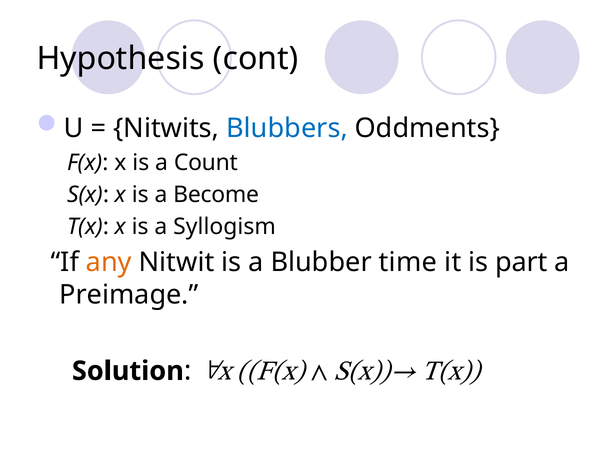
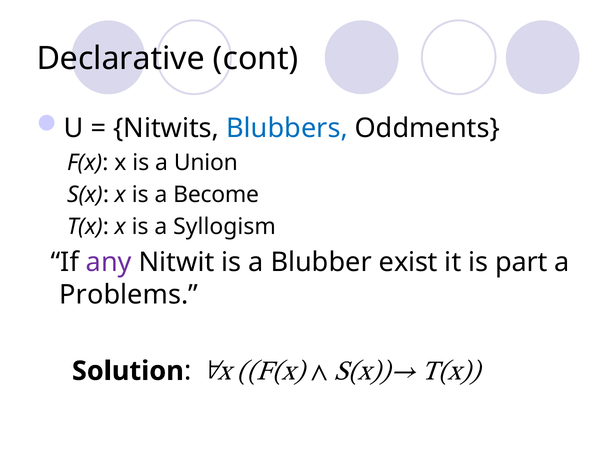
Hypothesis: Hypothesis -> Declarative (121, 59)
Count: Count -> Union (206, 162)
any colour: orange -> purple (109, 262)
time: time -> exist (408, 262)
Preimage: Preimage -> Problems (129, 295)
